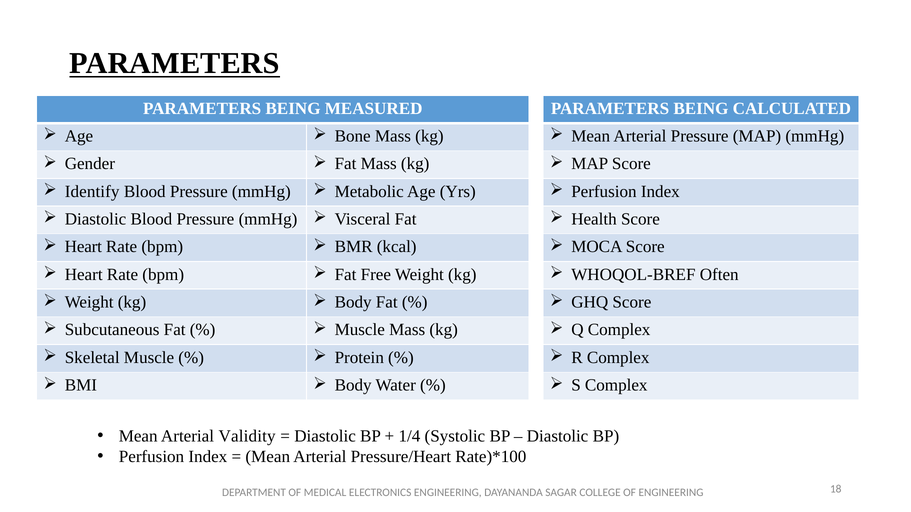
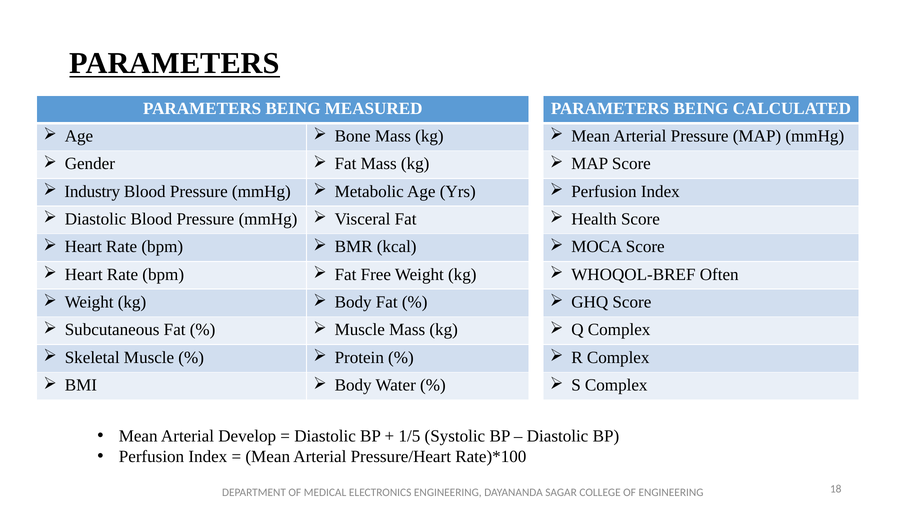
Identify: Identify -> Industry (92, 192)
Validity: Validity -> Develop (247, 436)
1/4: 1/4 -> 1/5 (409, 436)
